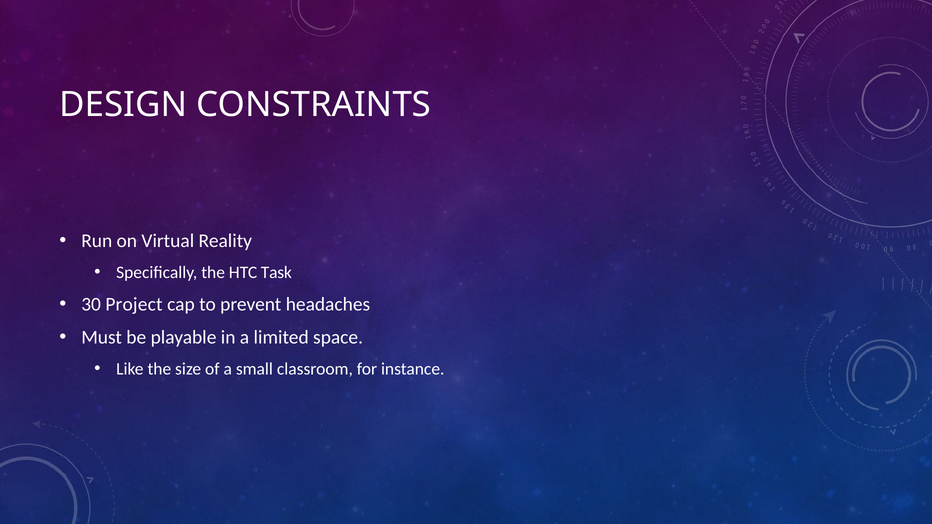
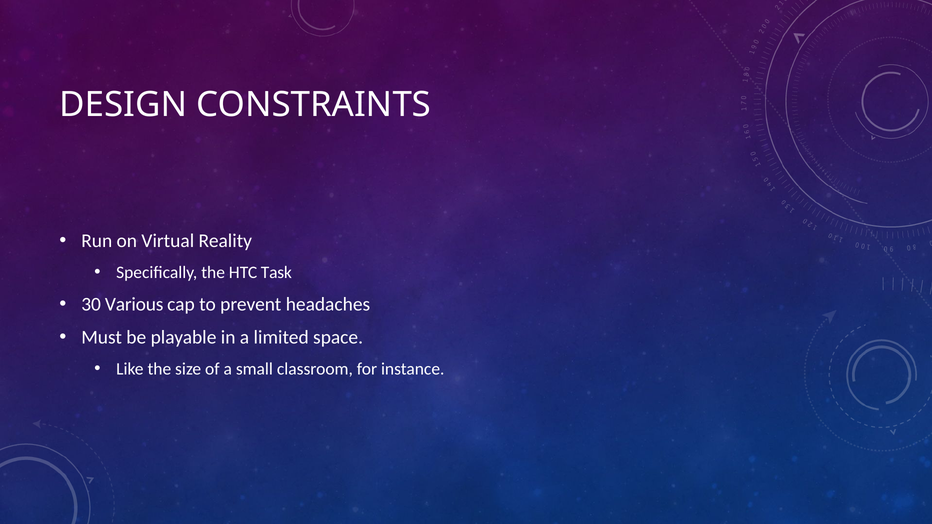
Project: Project -> Various (134, 305)
